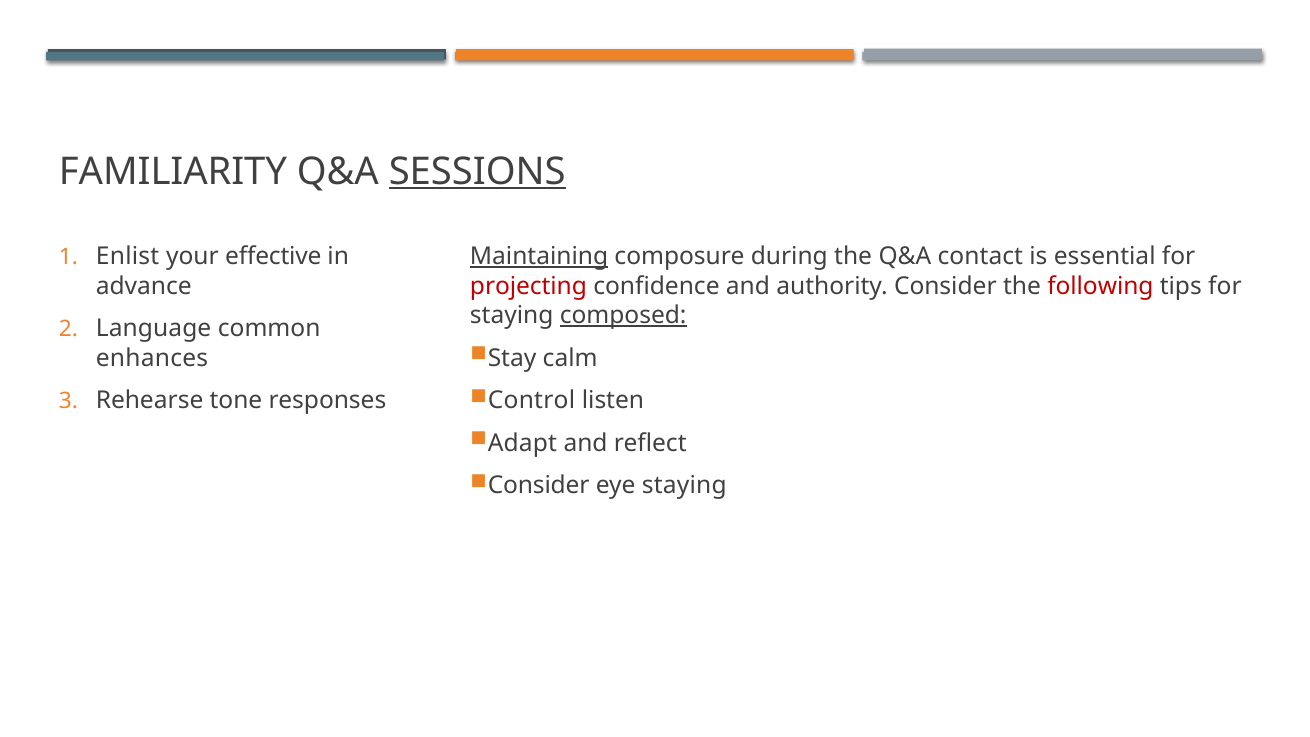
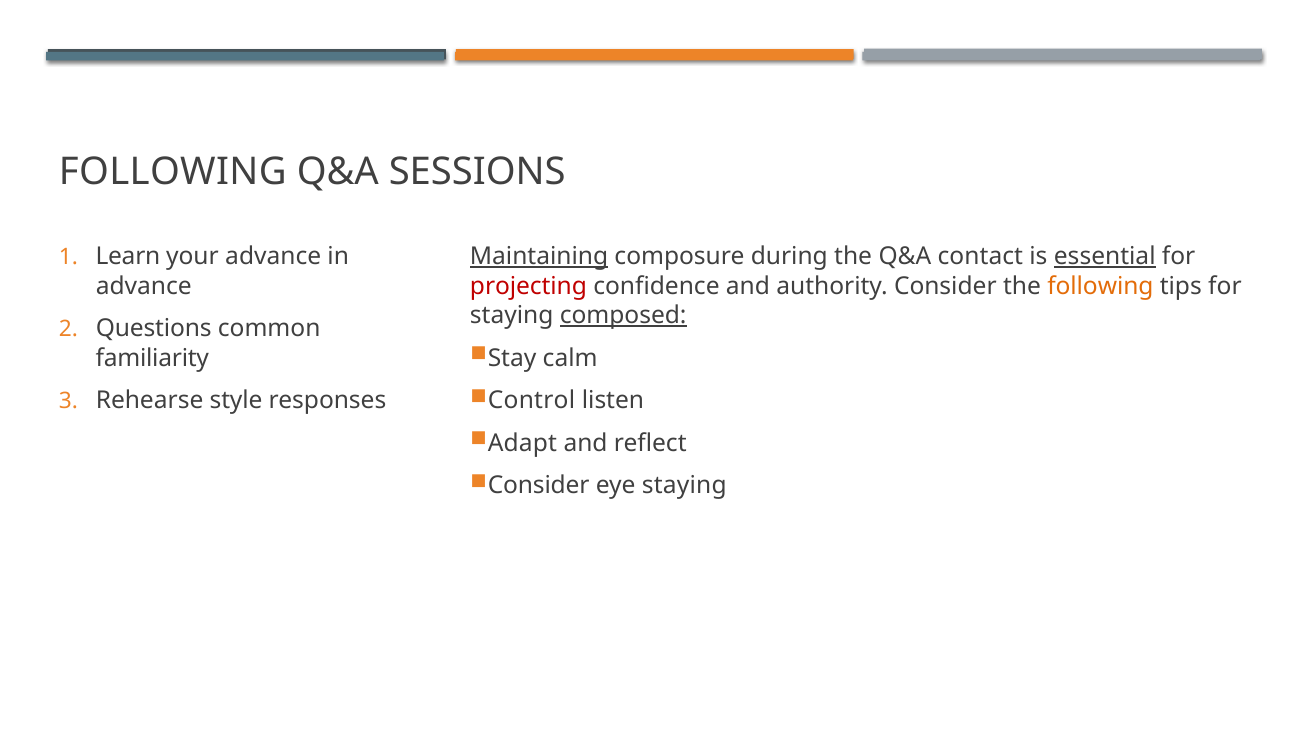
FAMILIARITY: FAMILIARITY -> FOLLOWING (173, 172)
SESSIONS underline: present -> none (477, 172)
essential underline: none -> present (1105, 256)
Enlist: Enlist -> Learn (128, 256)
your effective: effective -> advance (273, 256)
following colour: red -> orange (1100, 286)
Language: Language -> Questions (154, 328)
enhances: enhances -> familiarity (152, 358)
tone: tone -> style (236, 401)
